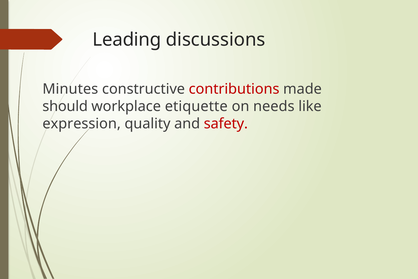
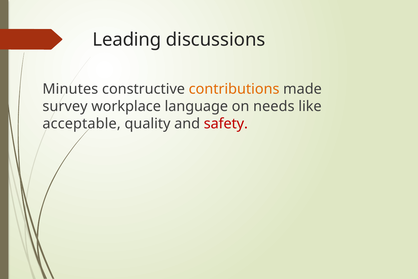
contributions colour: red -> orange (234, 89)
should: should -> survey (65, 106)
etiquette: etiquette -> language (196, 106)
expression: expression -> acceptable (82, 124)
